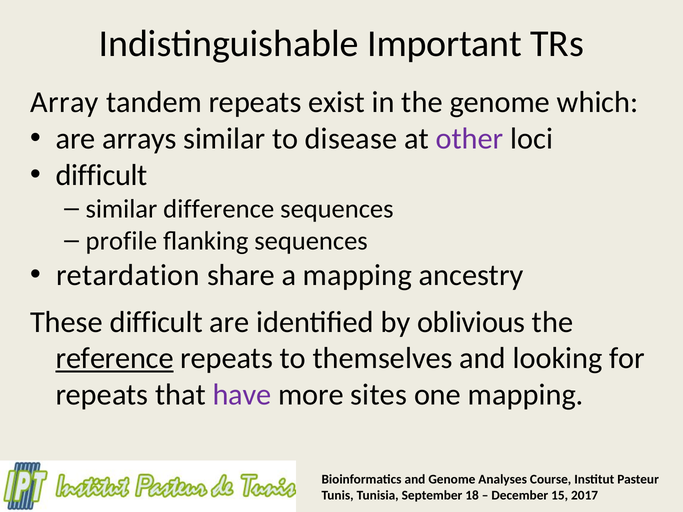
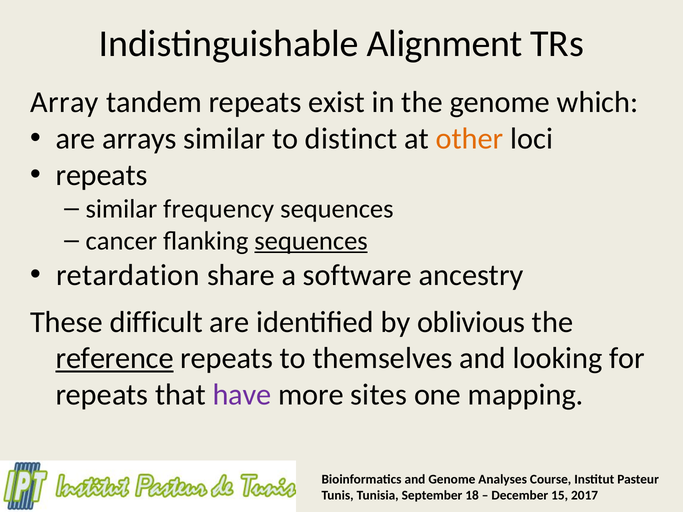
Important: Important -> Alignment (445, 44)
disease: disease -> distinct (351, 139)
other colour: purple -> orange (470, 139)
difficult: difficult -> repeats (102, 175)
difference: difference -> frequency (219, 209)
profile: profile -> cancer (121, 241)
sequences underline: none -> present (311, 241)
a mapping: mapping -> software (357, 275)
